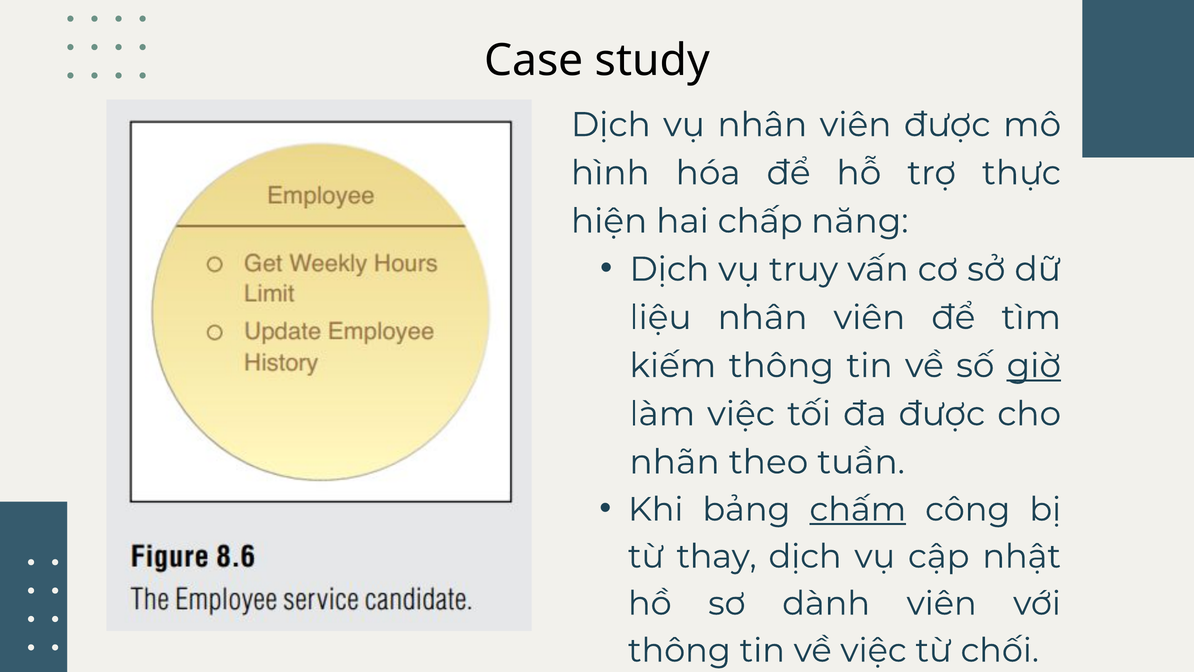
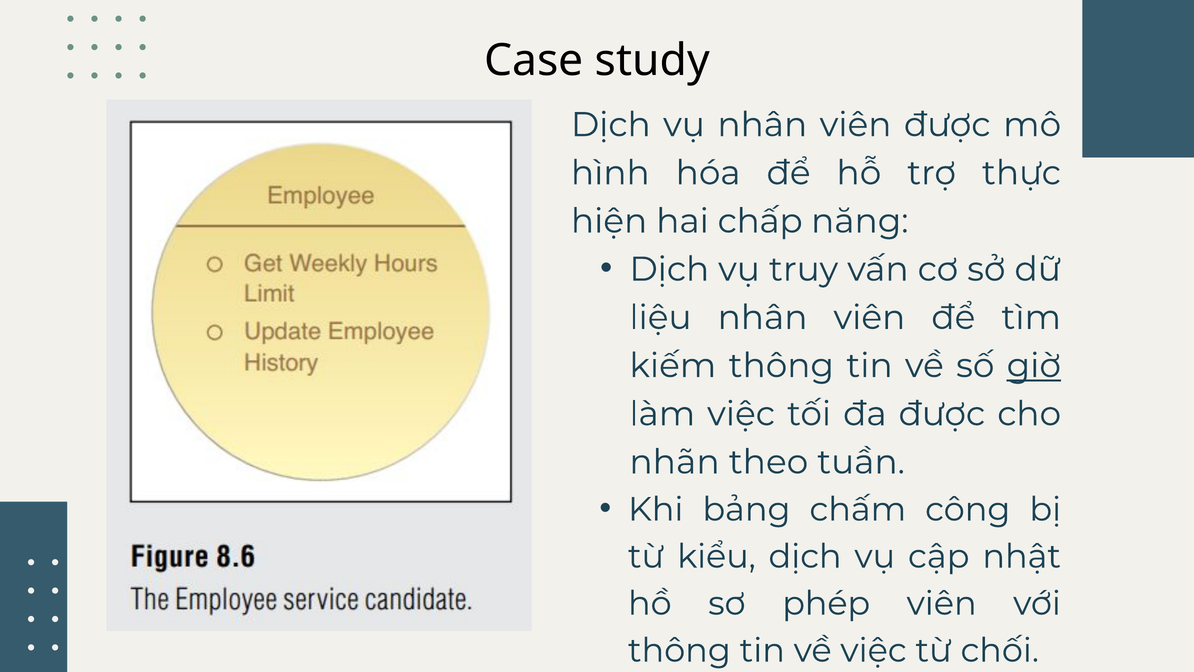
chấm underline: present -> none (858, 509)
thay: thay -> kiểu (716, 556)
dành: dành -> phép (826, 603)
